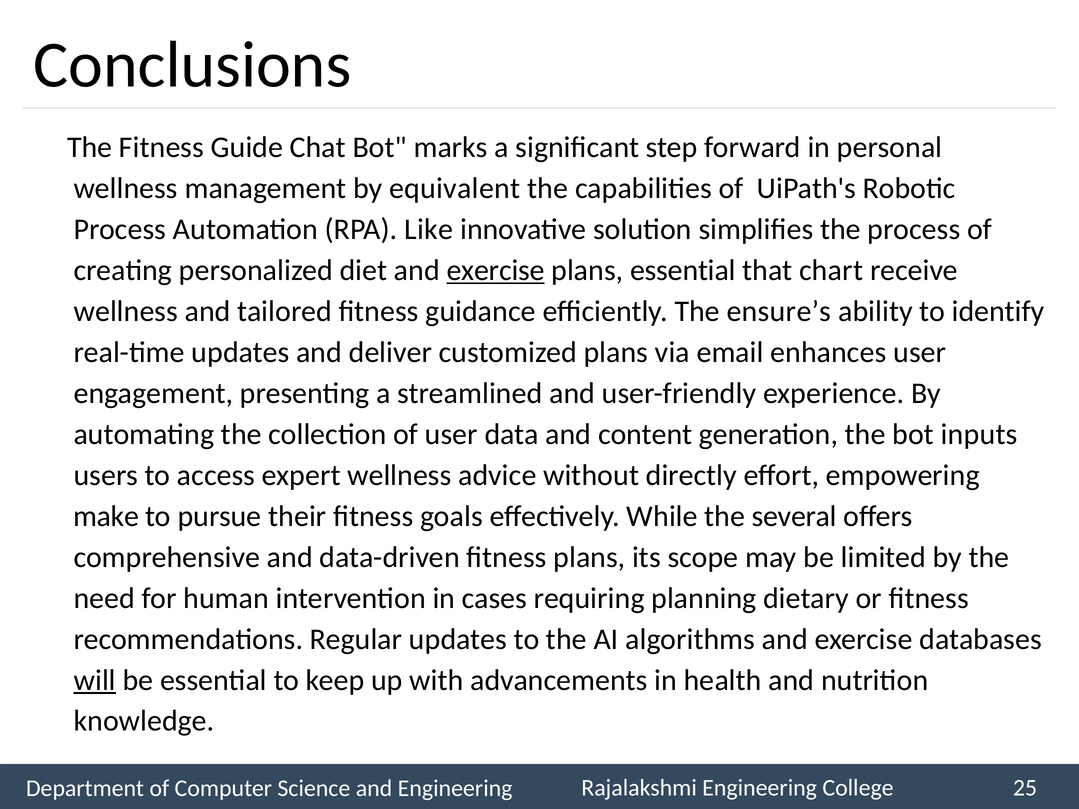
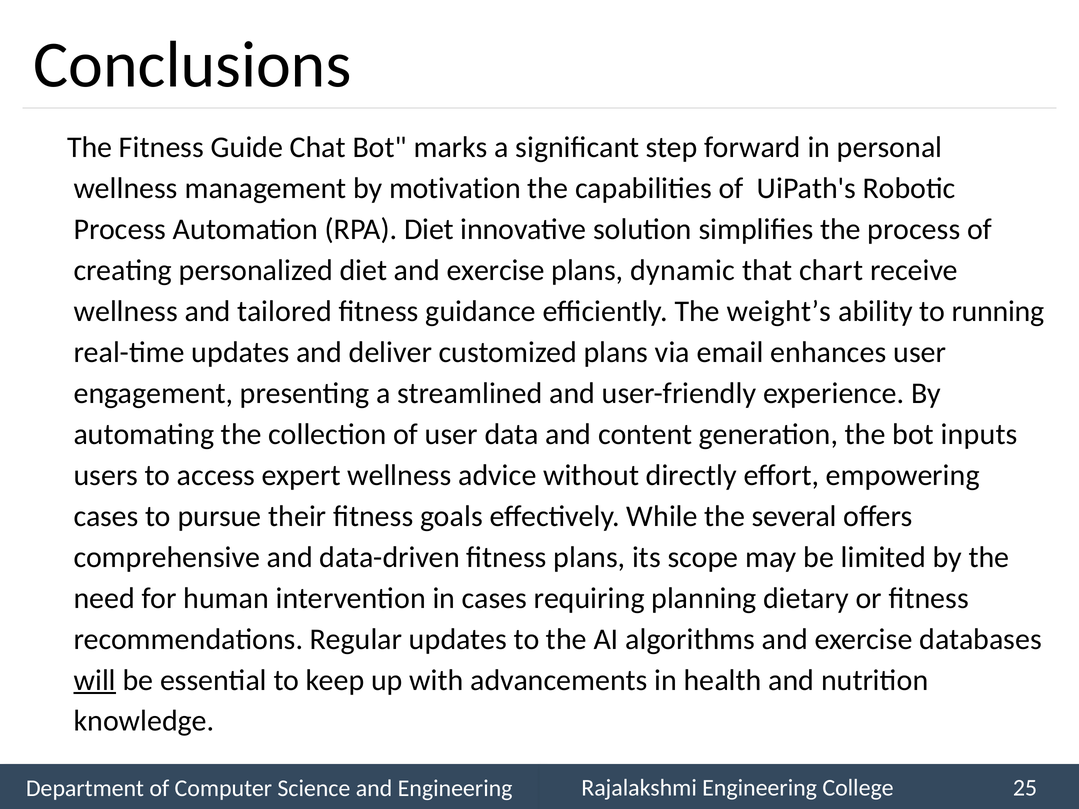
equivalent: equivalent -> motivation (455, 188)
RPA Like: Like -> Diet (429, 229)
exercise underline: present -> none (496, 270)
plans essential: essential -> dynamic (683, 270)
ensure’s: ensure’s -> weight’s (779, 311)
identify: identify -> running (998, 311)
make: make -> cases (106, 516)
